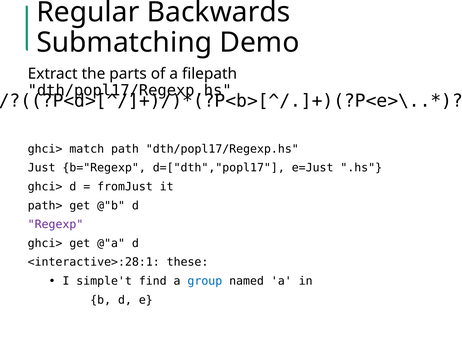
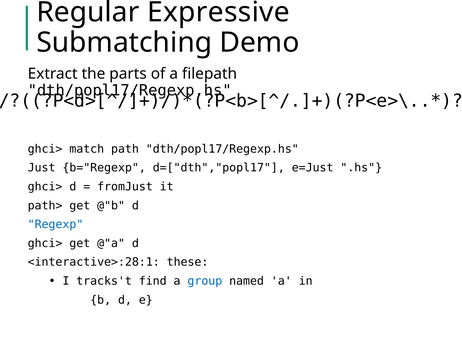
Backwards: Backwards -> Expressive (218, 12)
Regexp colour: purple -> blue (56, 225)
simple't: simple't -> tracks't (104, 281)
